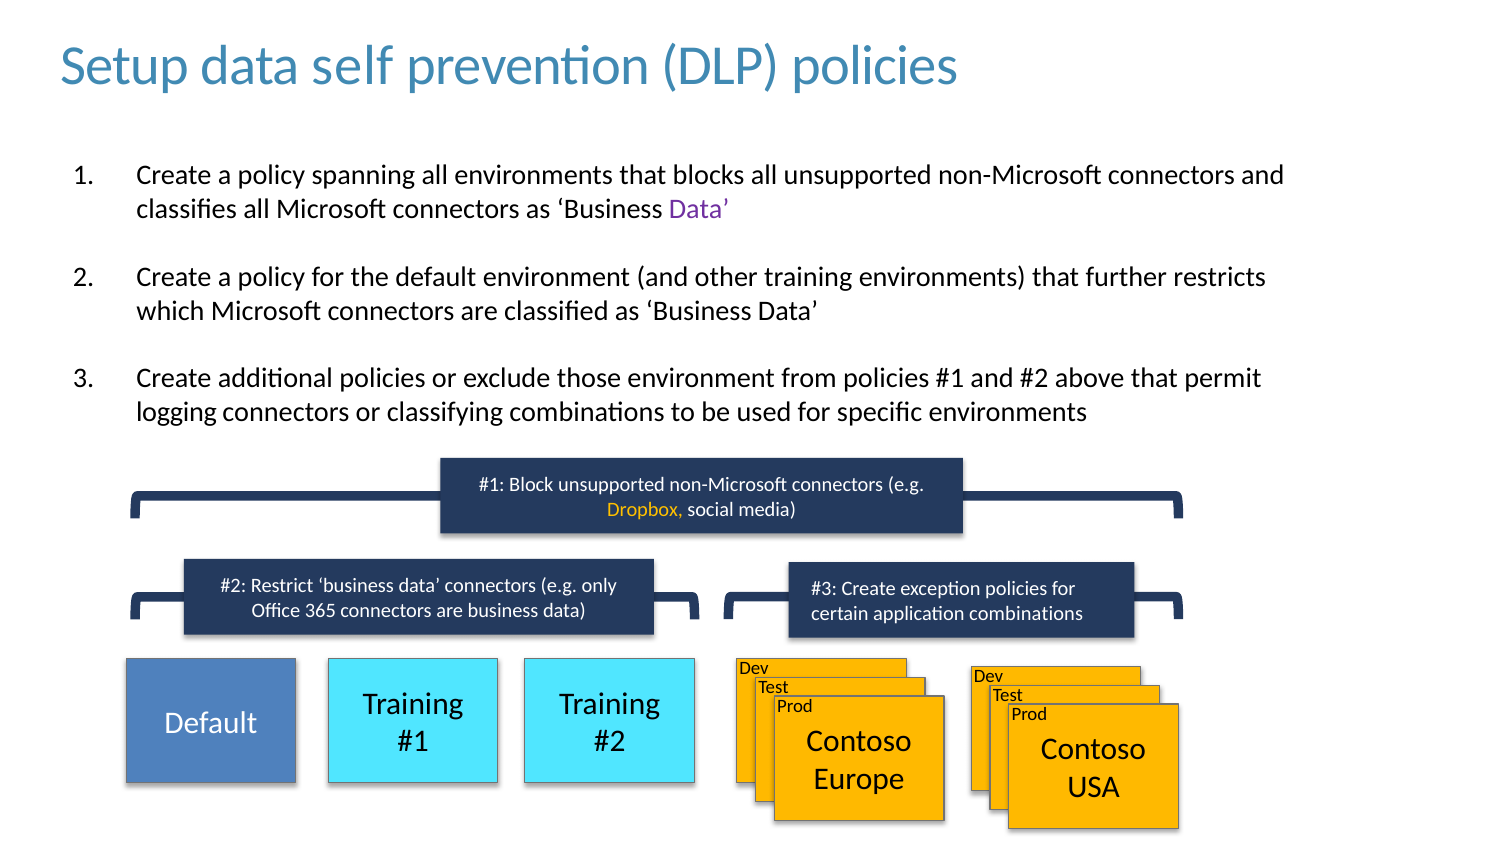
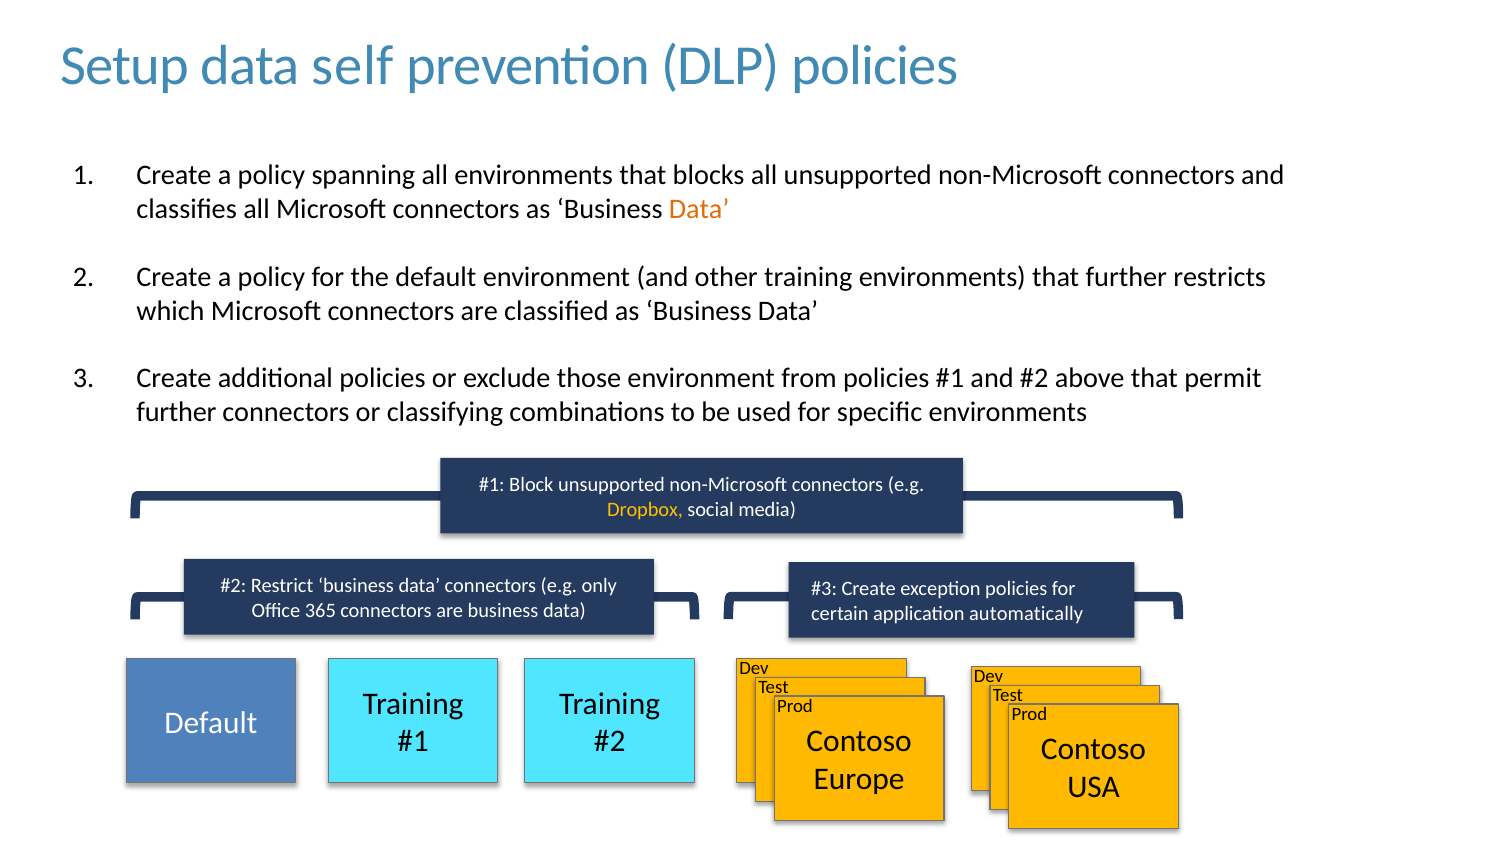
Data colour: purple -> orange (699, 209)
logging: logging -> further (176, 413)
application combinations: combinations -> automatically (1026, 614)
